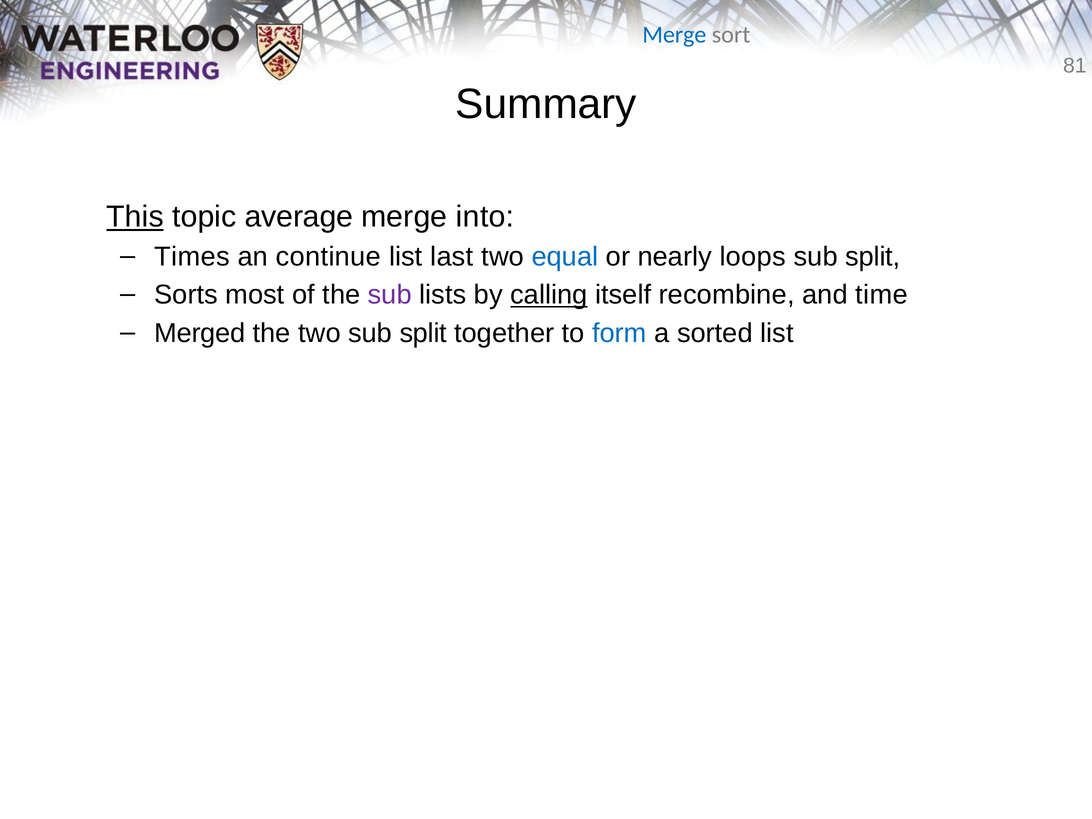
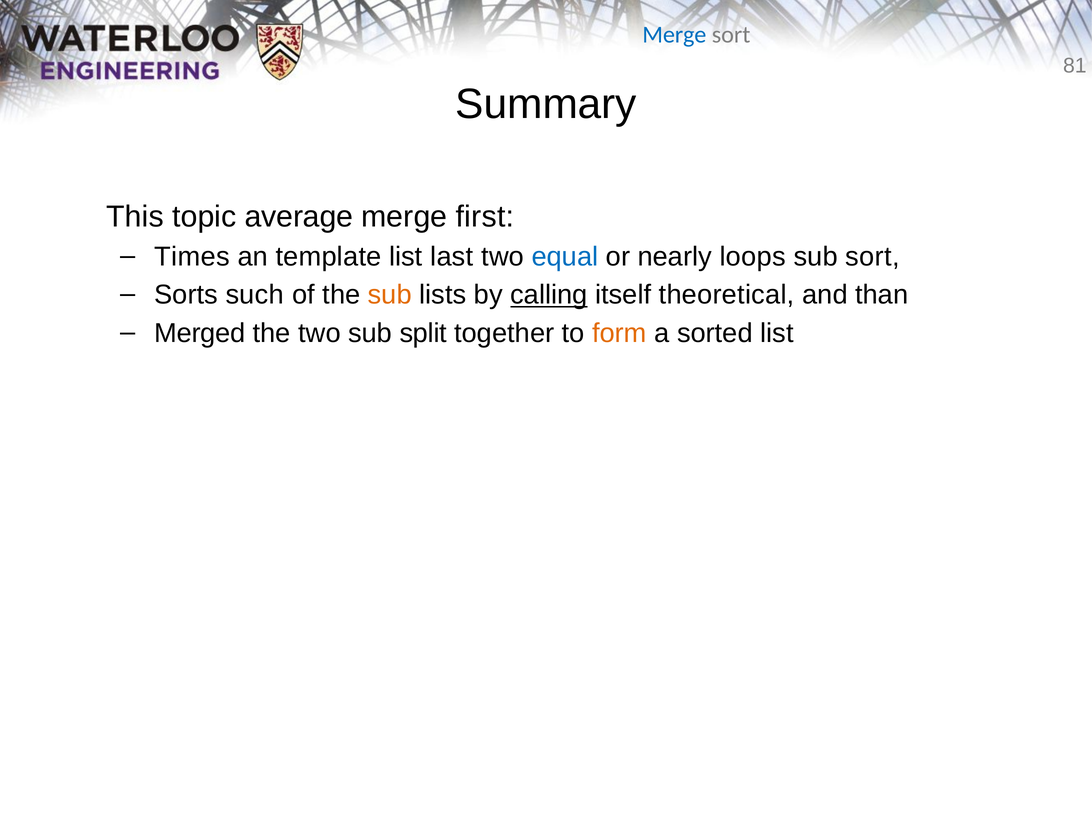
This underline: present -> none (135, 217)
into: into -> first (485, 217)
continue: continue -> template (328, 257)
split: split -> sort (873, 257)
most: most -> such (255, 295)
sub colour: purple -> orange (390, 295)
recombine: recombine -> theoretical (727, 295)
time: time -> than (882, 295)
form colour: blue -> orange (619, 333)
